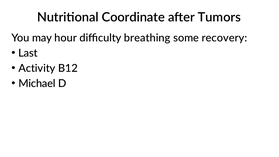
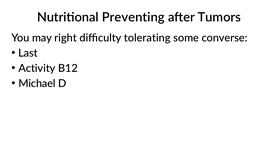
Coordinate: Coordinate -> Preventing (133, 17)
hour: hour -> right (66, 38)
breathing: breathing -> tolerating (147, 38)
recovery: recovery -> converse (224, 38)
